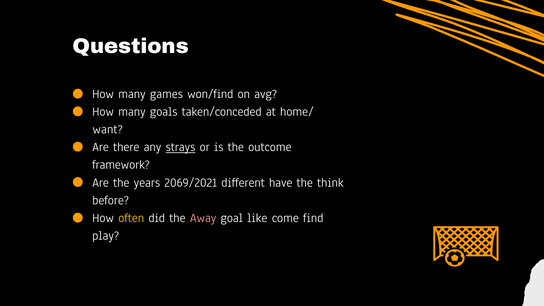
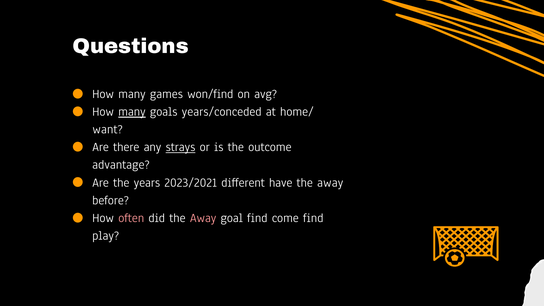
many underline: none -> present (132, 112)
taken/conceded: taken/conceded -> years/conceded (222, 112)
framework: framework -> advantage (121, 165)
2069/2021: 2069/2021 -> 2023/2021 (191, 182)
think: think -> away (330, 182)
often colour: yellow -> pink (131, 218)
goal like: like -> find (257, 218)
